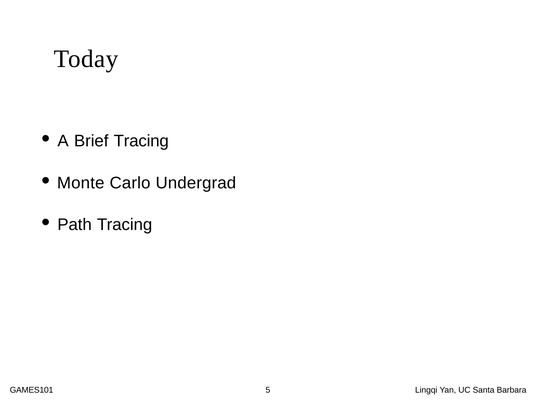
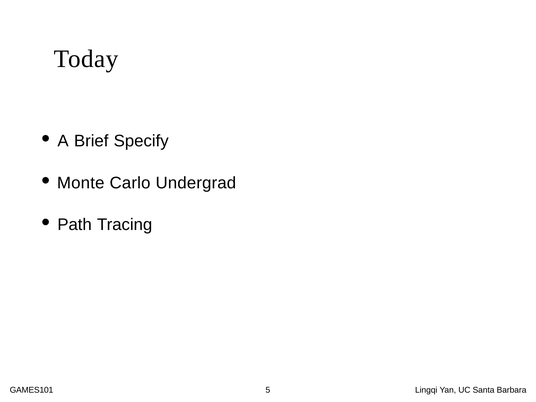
Brief Tracing: Tracing -> Specify (141, 141)
